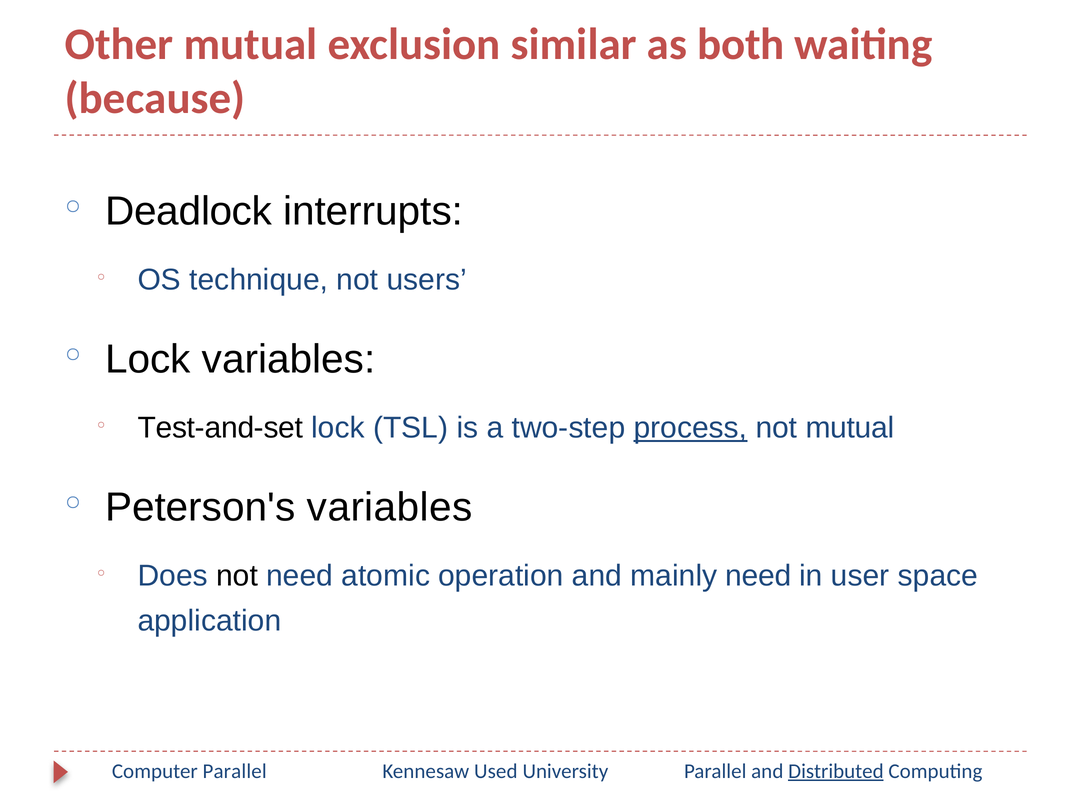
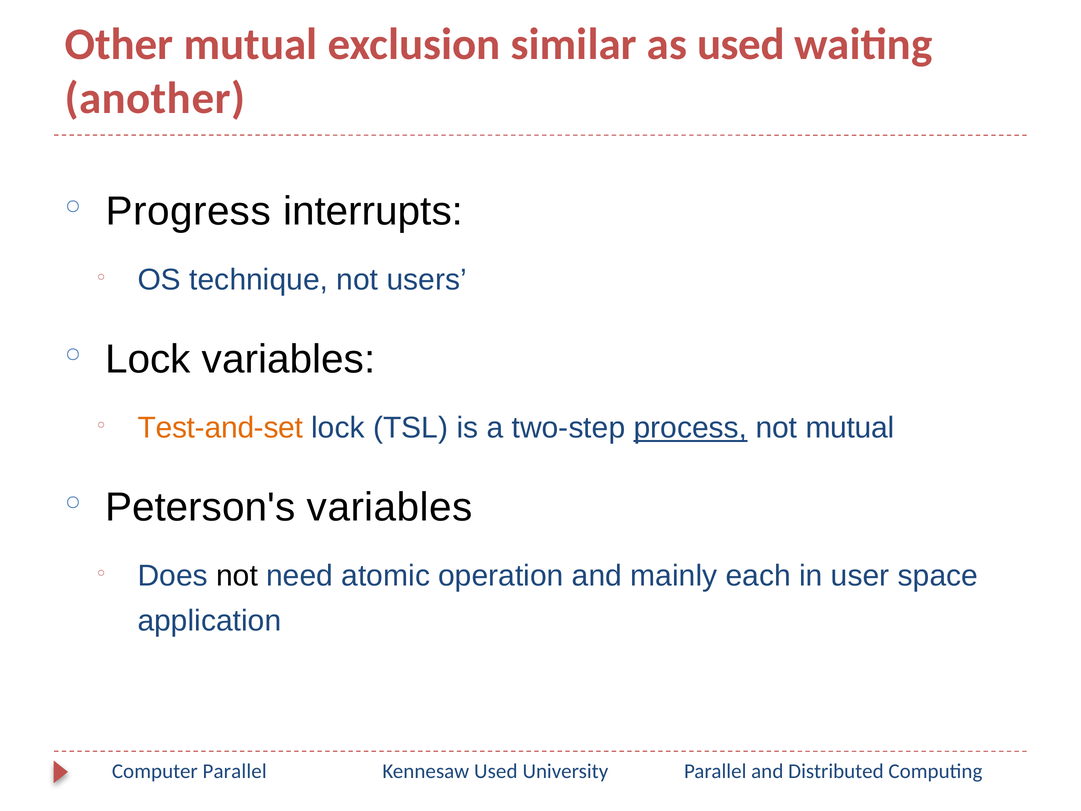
as both: both -> used (741, 44)
because: because -> another (155, 99)
Deadlock: Deadlock -> Progress (188, 211)
Test-and-set colour: black -> orange (220, 428)
mainly need: need -> each (758, 576)
Distributed underline: present -> none (836, 771)
